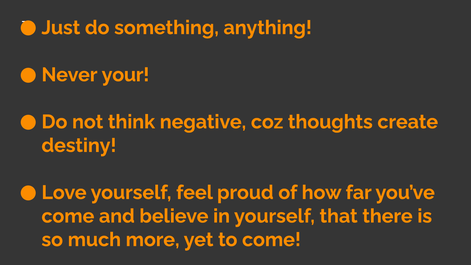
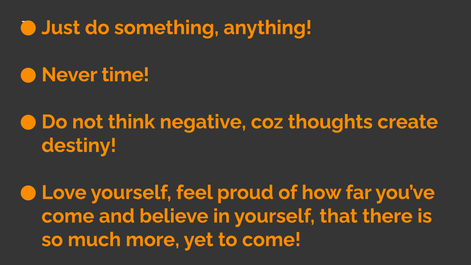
your: your -> time (125, 75)
